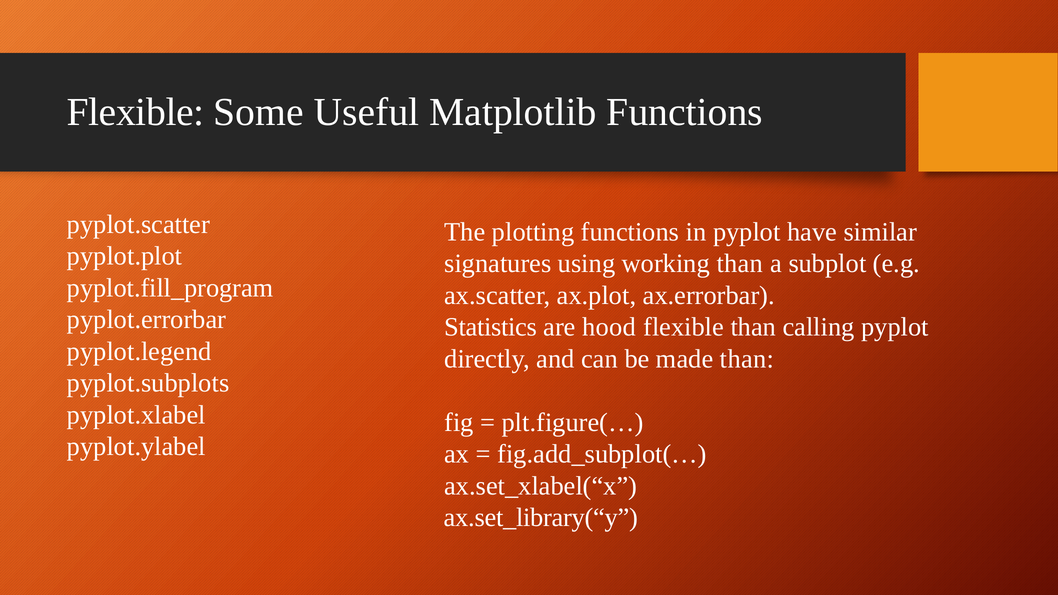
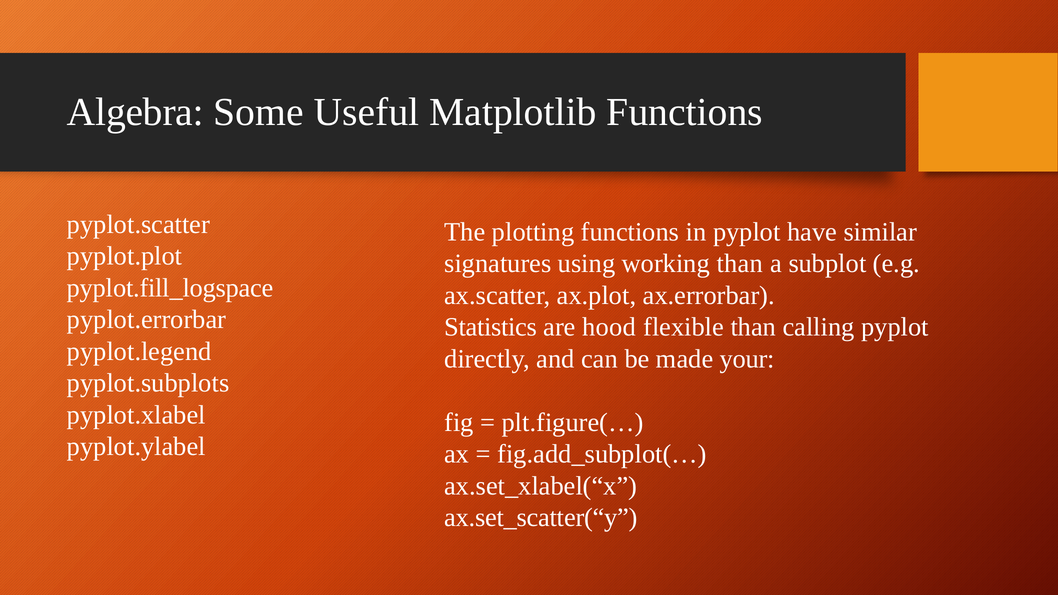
Flexible: Flexible -> Algebra (135, 112)
pyplot.fill_program: pyplot.fill_program -> pyplot.fill_logspace (170, 288)
made than: than -> your (747, 359)
ax.set_library(“y: ax.set_library(“y -> ax.set_scatter(“y (541, 518)
